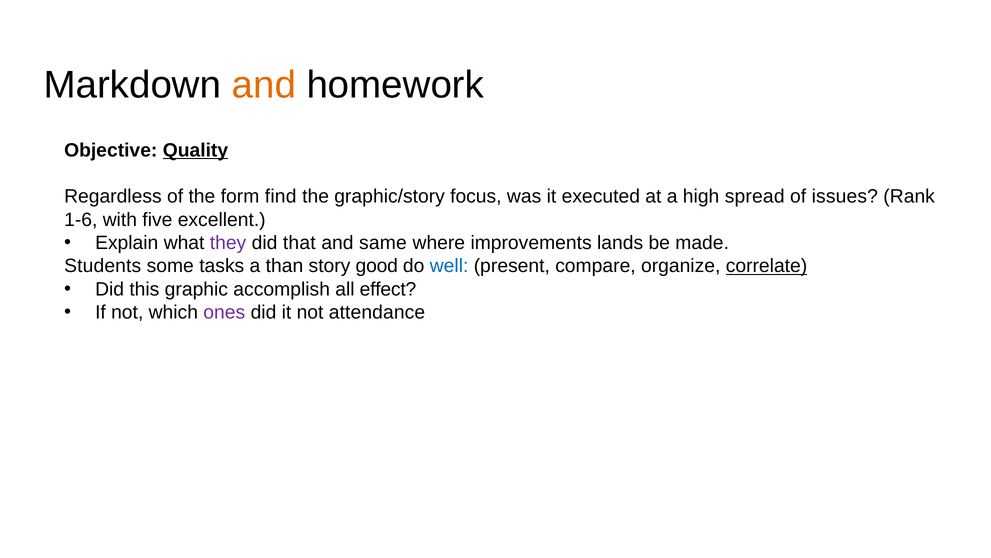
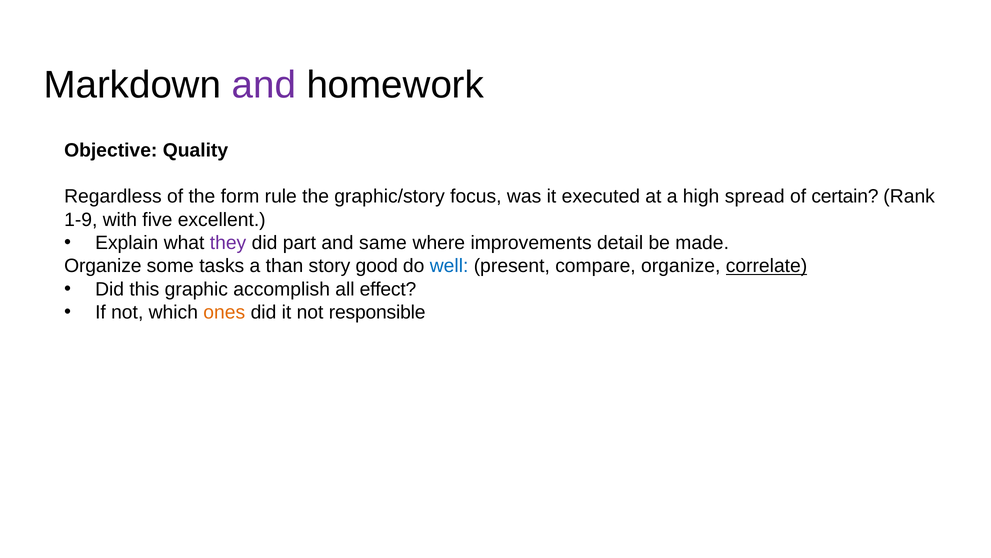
and colour: orange -> purple (264, 85)
Quality underline: present -> none (195, 150)
find: find -> rule (281, 196)
issues: issues -> certain (845, 196)
1-6: 1-6 -> 1-9 (81, 220)
that: that -> part (299, 243)
lands: lands -> detail (620, 243)
Students: Students -> Organize (103, 266)
ones colour: purple -> orange (224, 312)
attendance: attendance -> responsible (377, 312)
